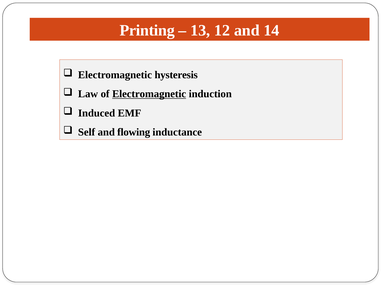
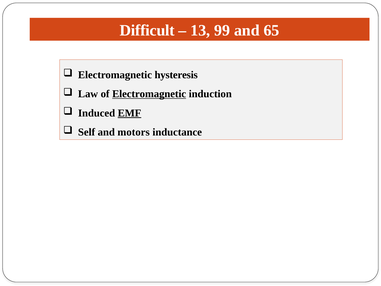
Printing: Printing -> Difficult (147, 30)
12: 12 -> 99 (222, 30)
14: 14 -> 65 (271, 30)
EMF underline: none -> present (130, 113)
flowing: flowing -> motors (134, 132)
